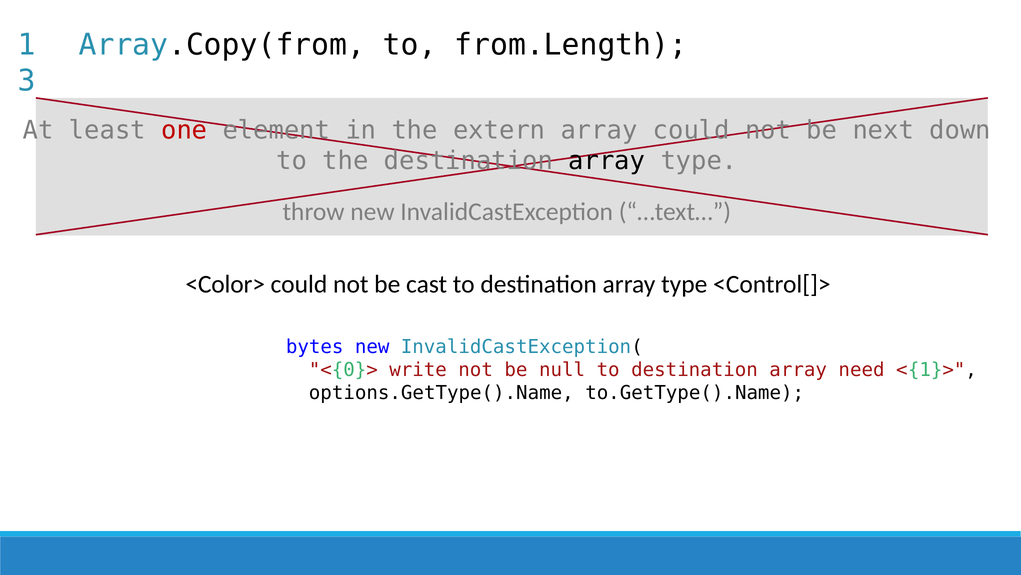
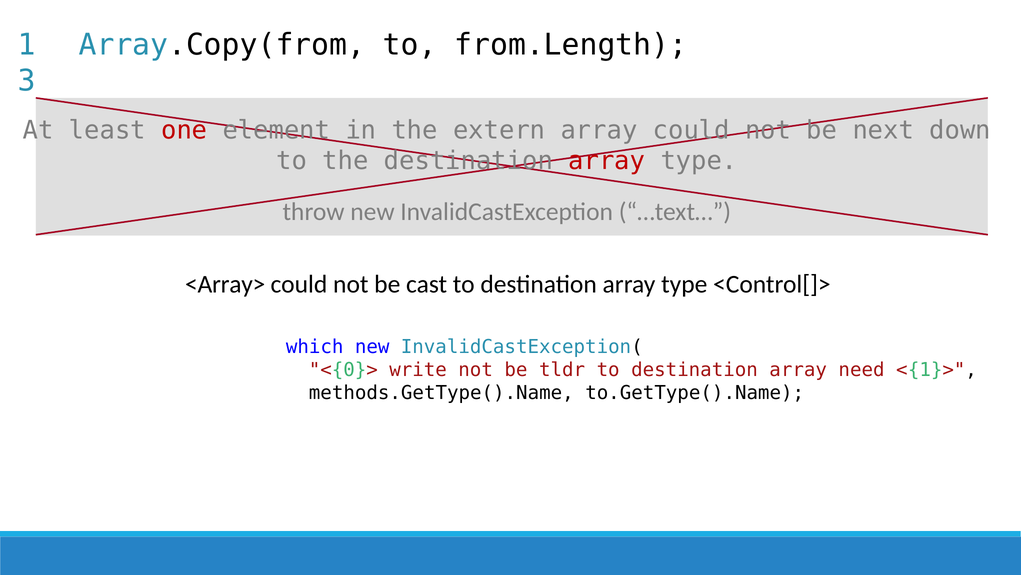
array colour: black -> red (607, 161)
<Color>: <Color> -> <Array> (225, 284)
bytes: bytes -> which (315, 346)
null: null -> tldr (562, 369)
options.GetType().Name: options.GetType().Name -> methods.GetType().Name (441, 392)
